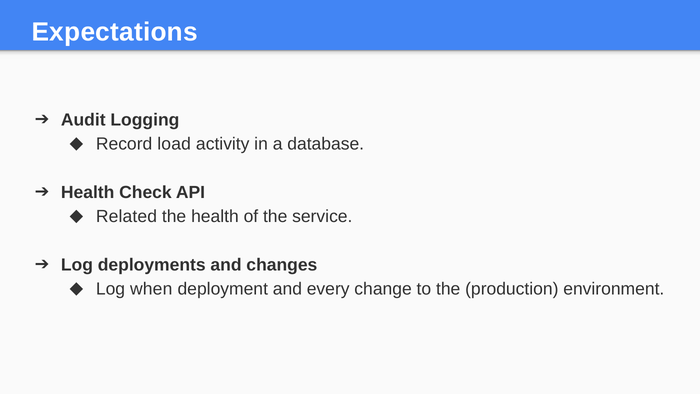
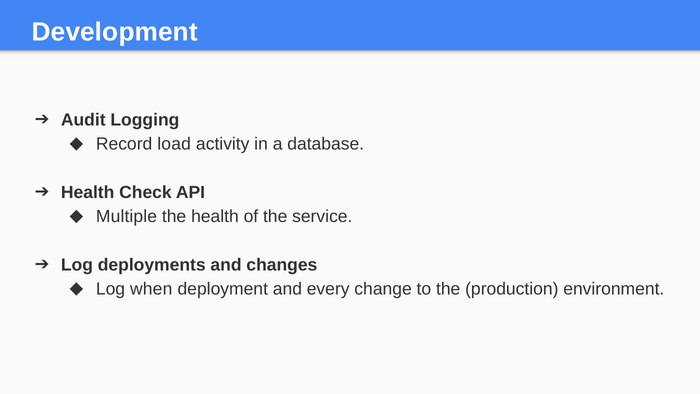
Expectations: Expectations -> Development (115, 32)
Related: Related -> Multiple (127, 216)
